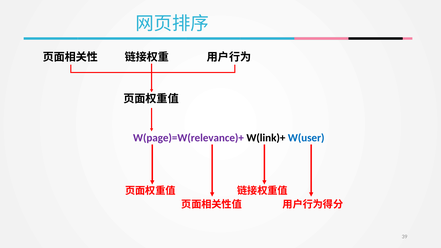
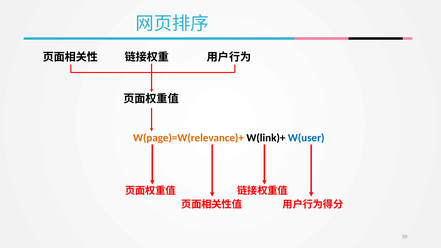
W(page)=W(relevance)+ colour: purple -> orange (188, 138)
